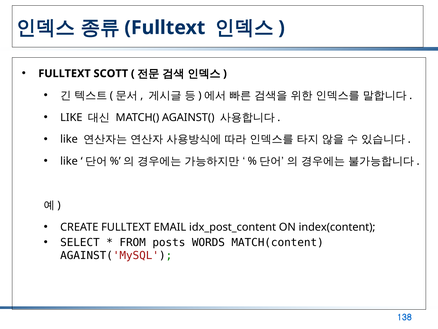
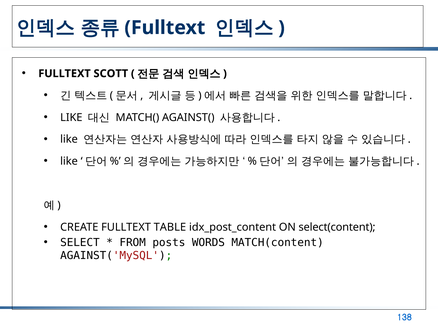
EMAIL: EMAIL -> TABLE (170, 227)
index(content: index(content -> select(content (337, 227)
